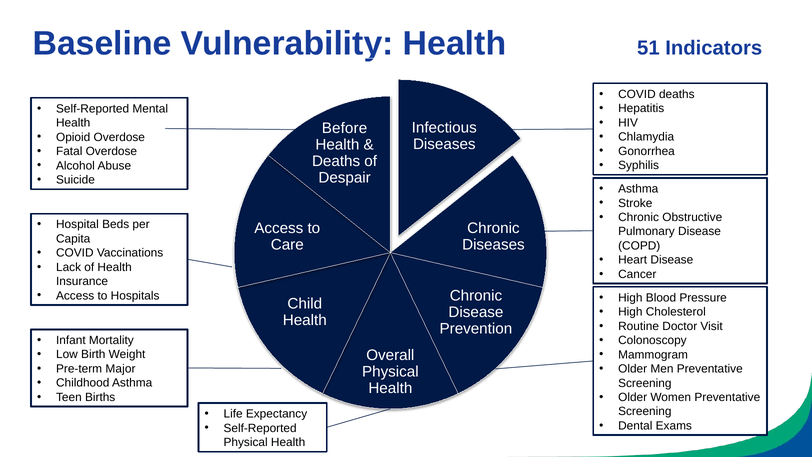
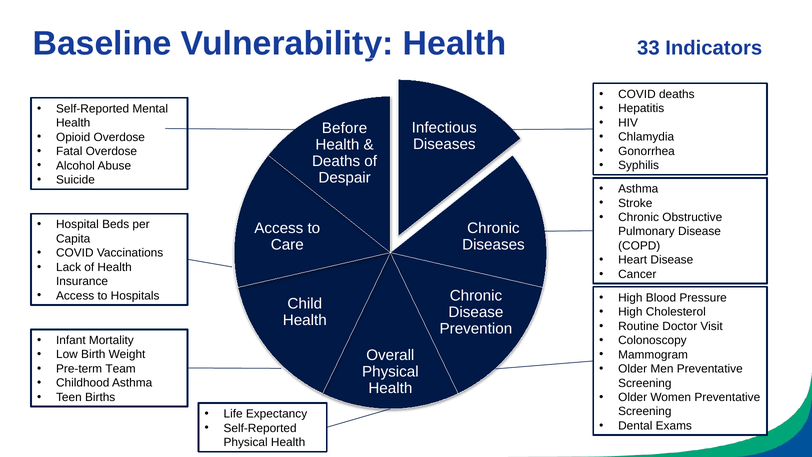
51: 51 -> 33 (648, 48)
Major: Major -> Team (121, 369)
